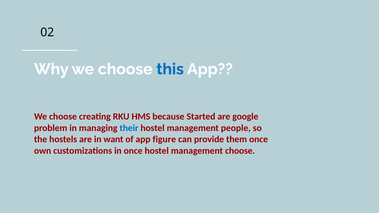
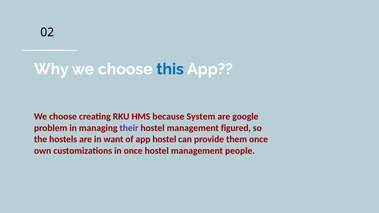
Started: Started -> System (201, 117)
their colour: blue -> purple (129, 128)
people: people -> figured (236, 128)
app figure: figure -> hostel (164, 139)
management choose: choose -> people (240, 151)
